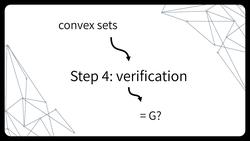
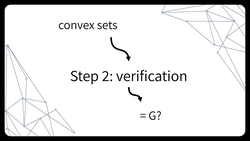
4: 4 -> 2 (107, 76)
